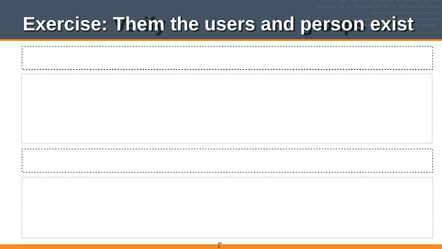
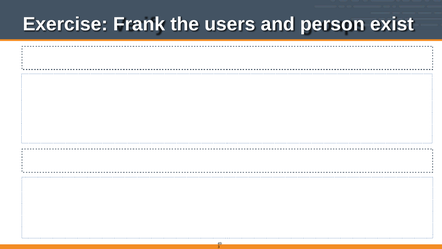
Them: Them -> Frank (139, 24)
